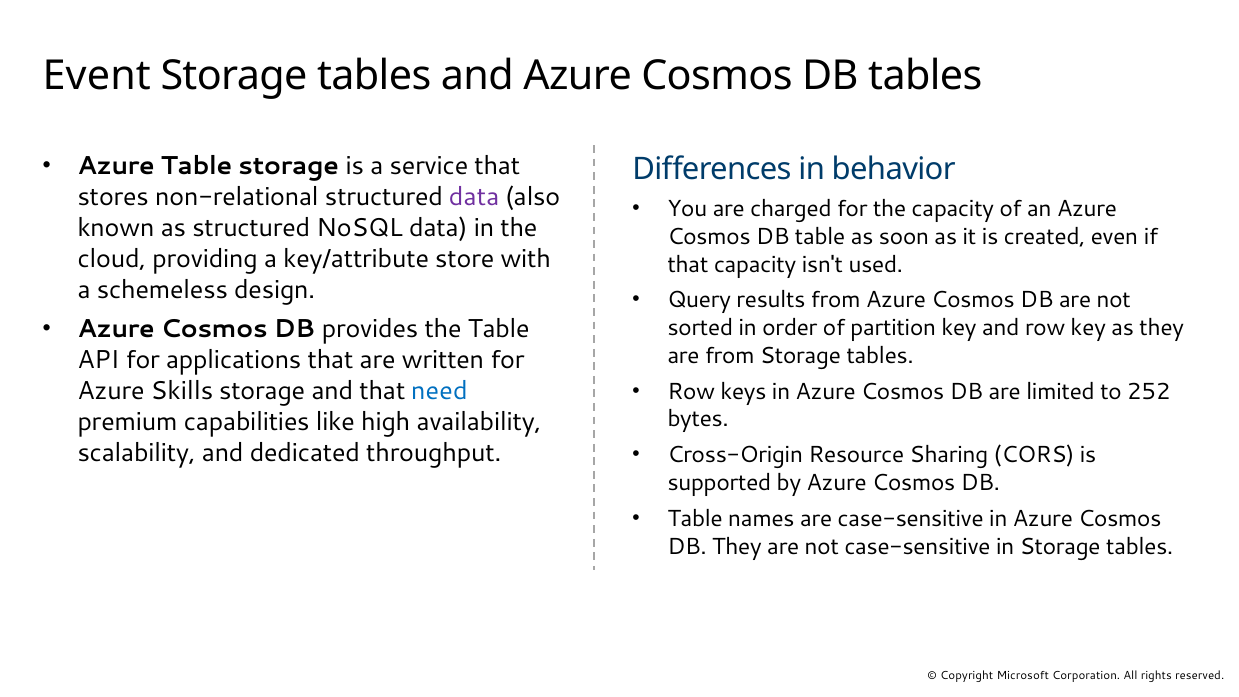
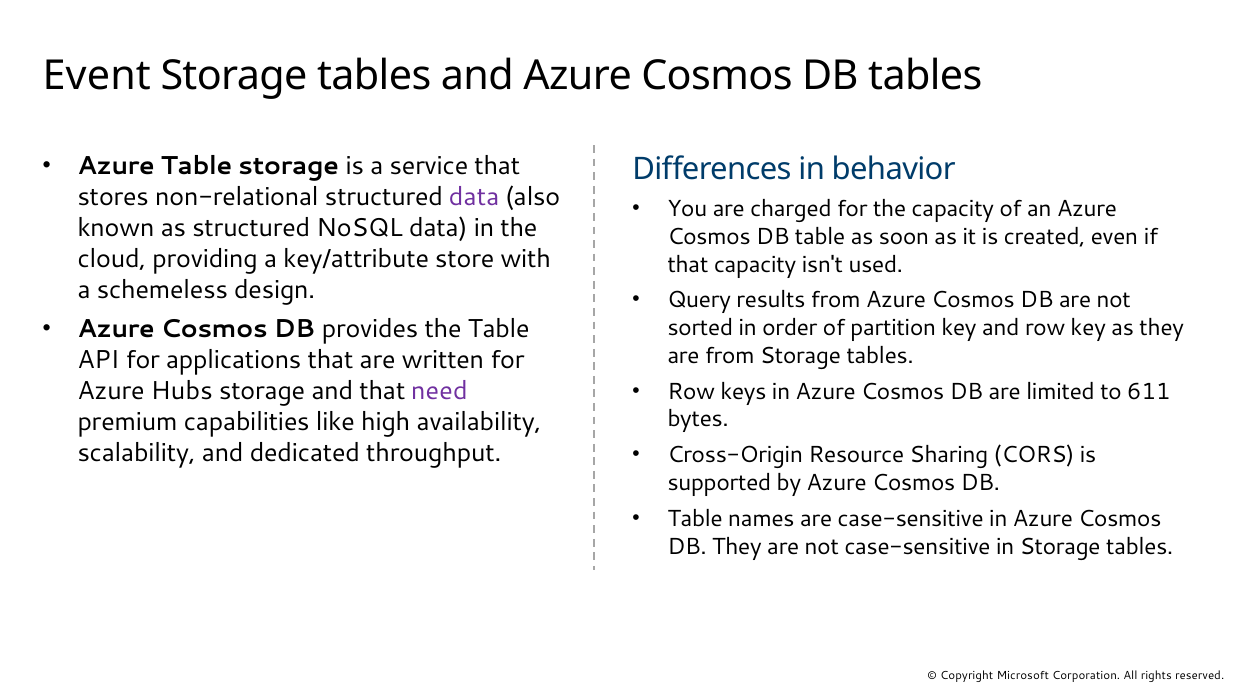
252: 252 -> 611 (1149, 391)
Skills: Skills -> Hubs (182, 391)
need colour: blue -> purple (439, 391)
